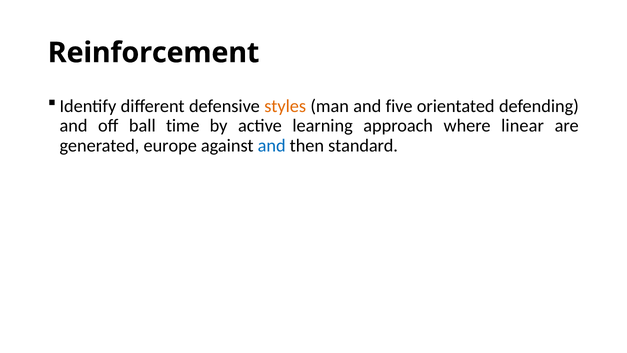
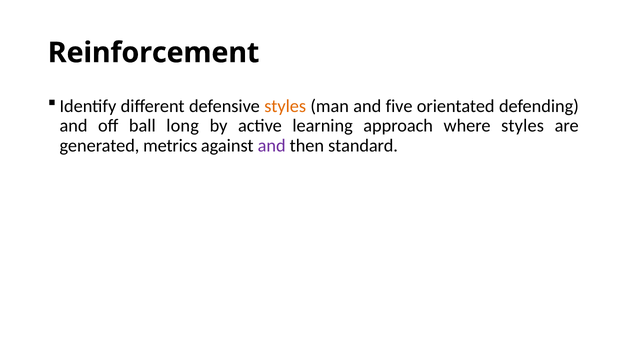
time: time -> long (183, 126)
where linear: linear -> styles (523, 126)
europe: europe -> metrics (170, 146)
and colour: blue -> purple (272, 146)
